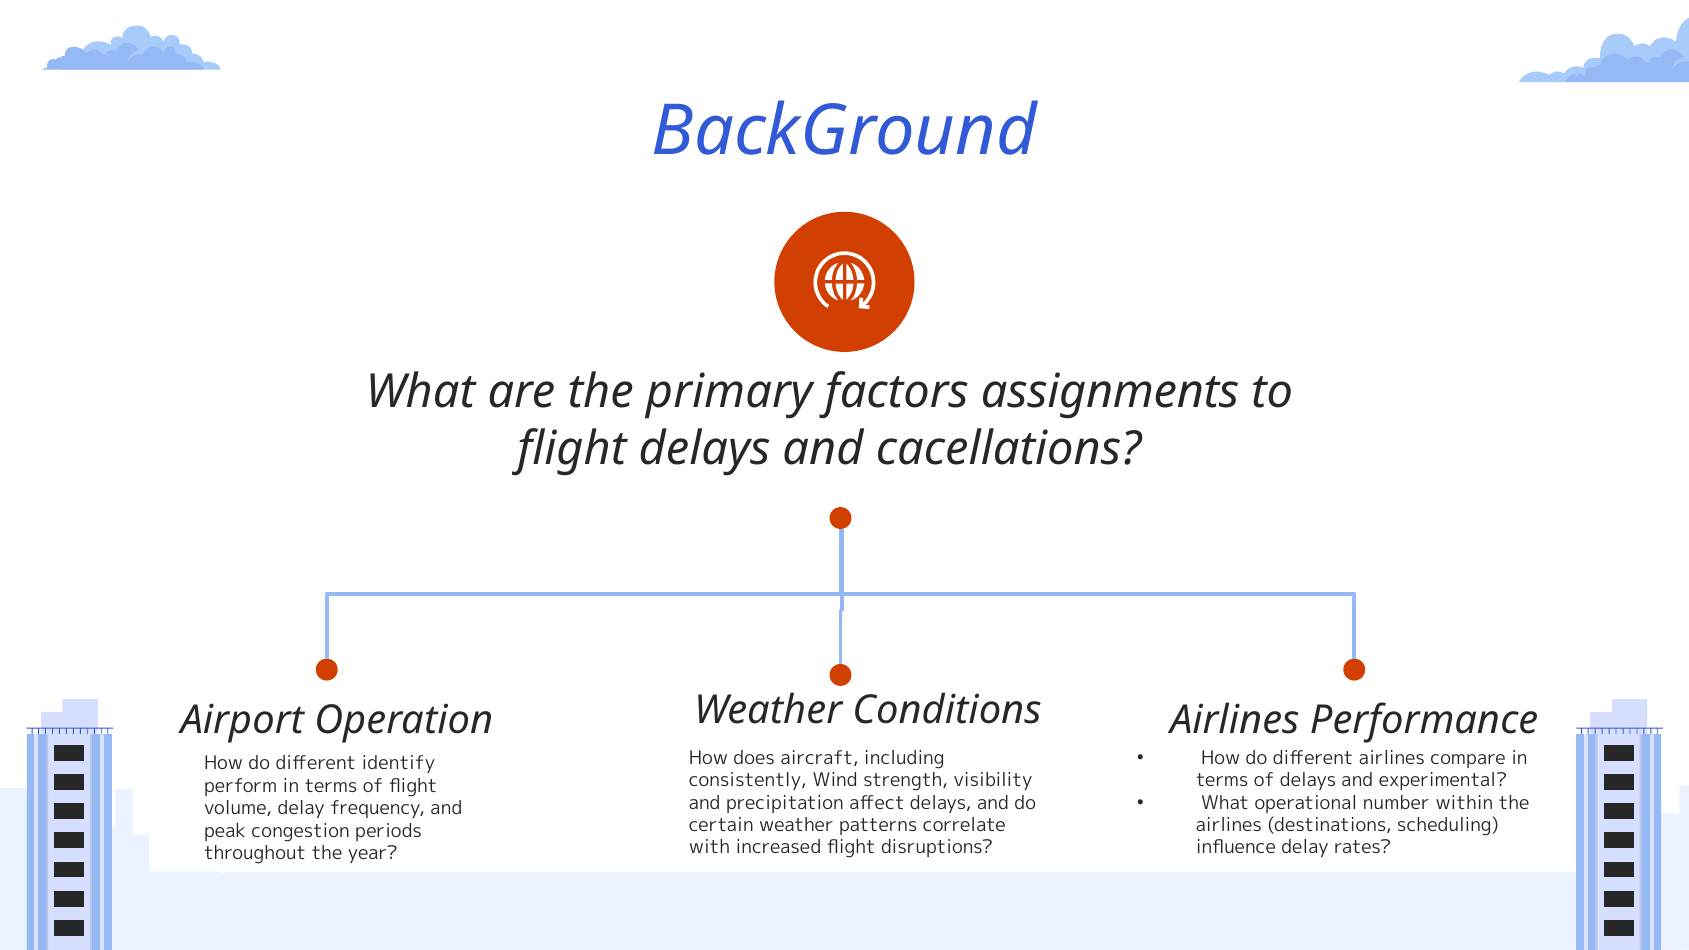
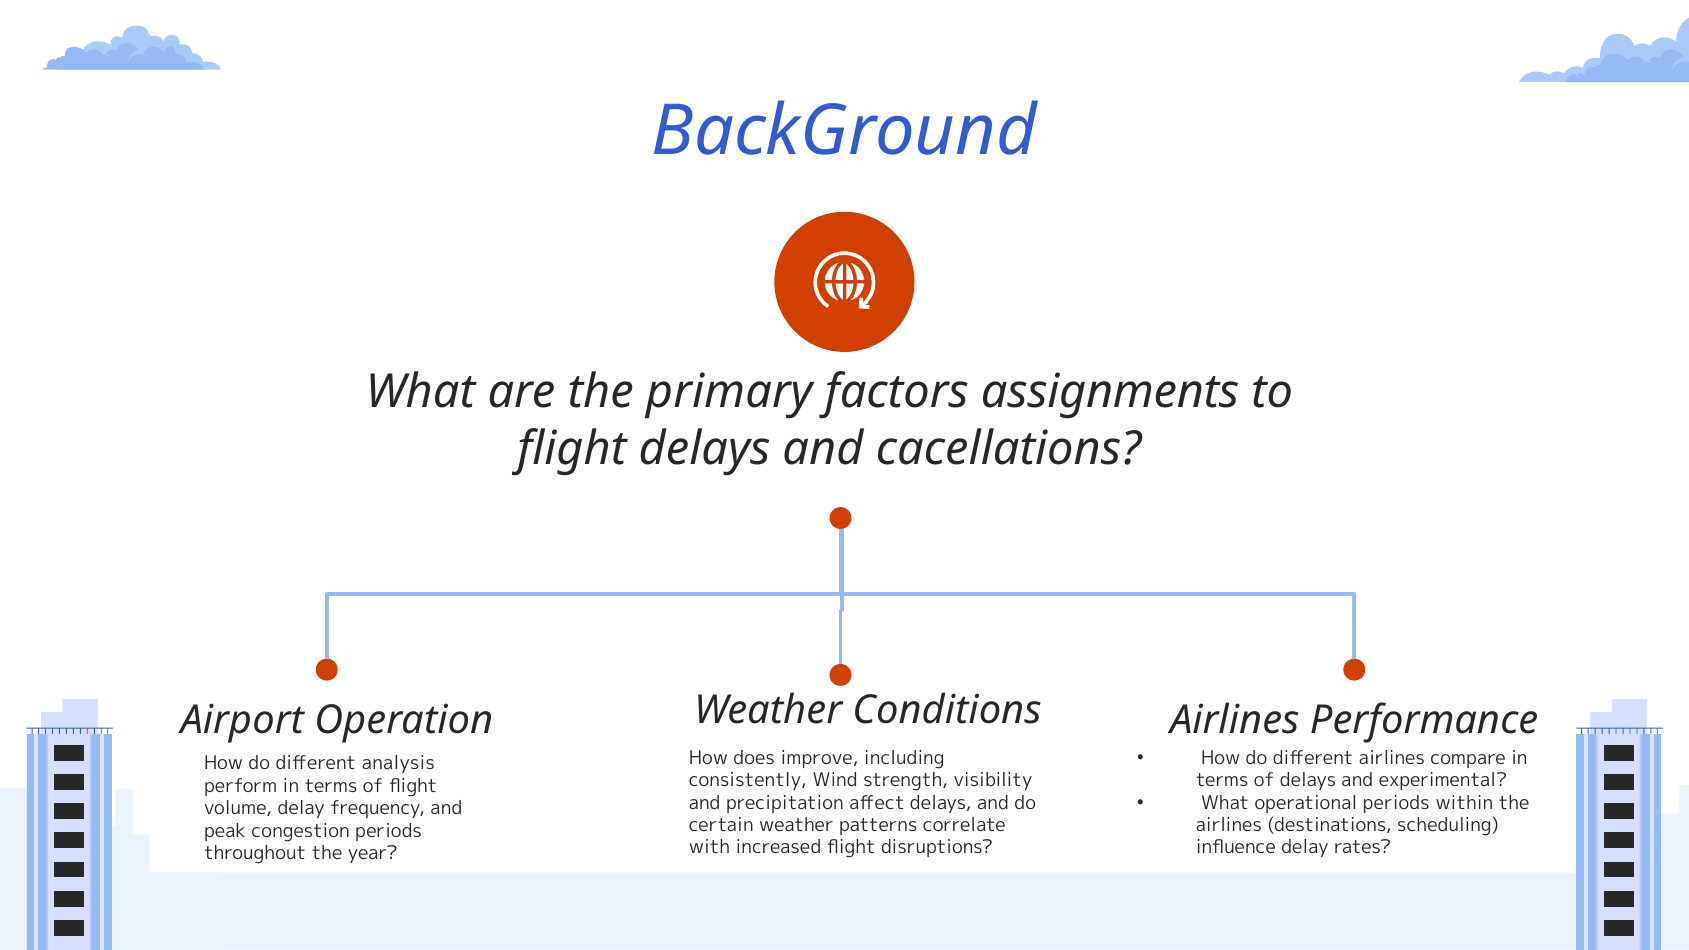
aircraft: aircraft -> improve (820, 758)
identify: identify -> analysis (398, 764)
operational number: number -> periods (1396, 803)
